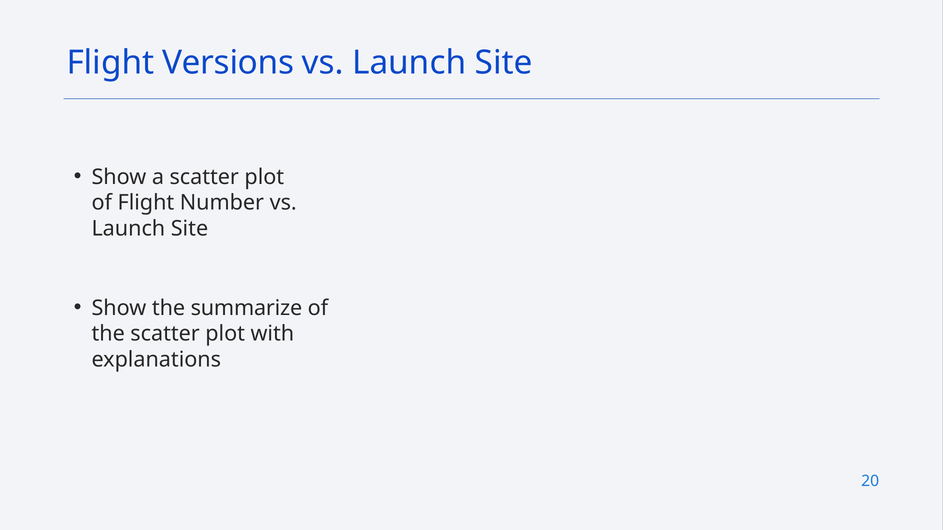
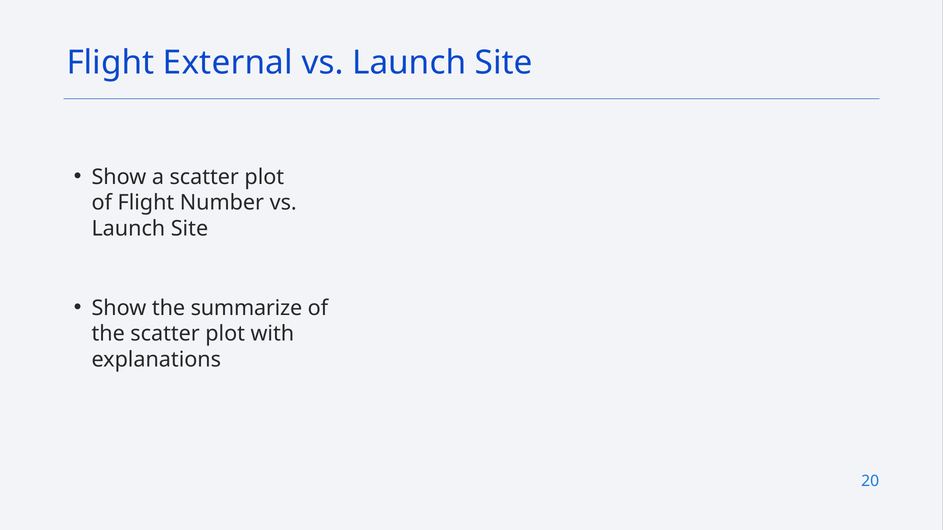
Versions: Versions -> External (228, 63)
